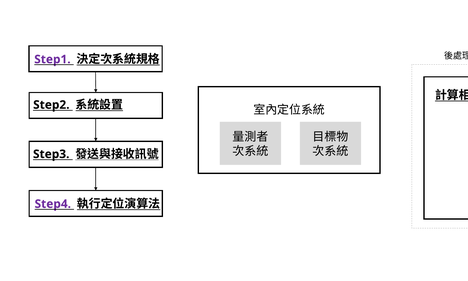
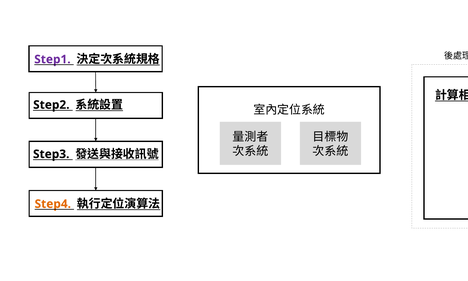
Step4 colour: purple -> orange (53, 204)
